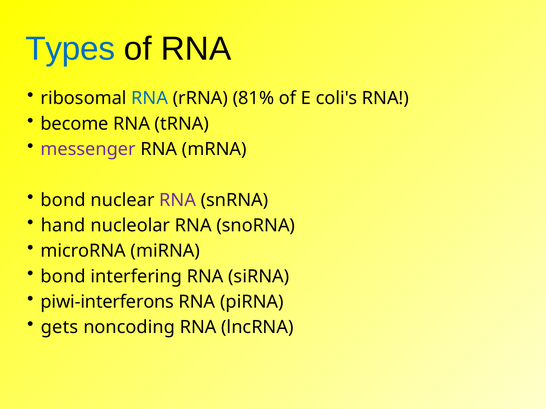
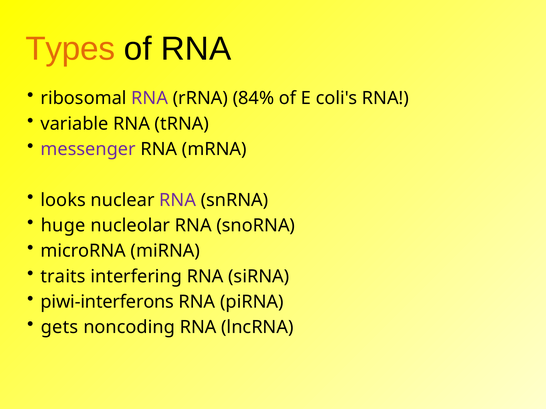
Types colour: blue -> orange (70, 49)
RNA colour: blue -> purple (150, 98)
81%: 81% -> 84% (253, 98)
become: become -> variable (75, 124)
bond: bond -> looks (63, 200)
hand: hand -> huge (63, 226)
bond: bond -> traits (63, 277)
